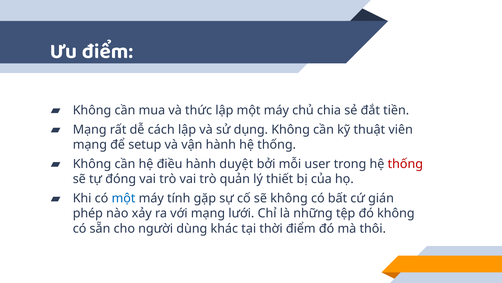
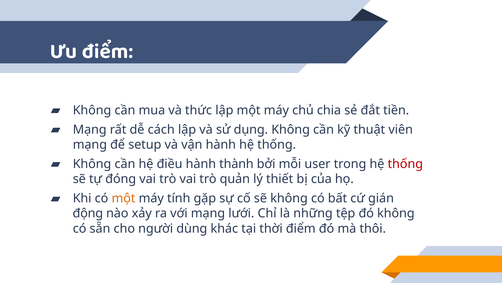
duyệt: duyệt -> thành (236, 164)
một colour: blue -> orange (124, 198)
phép: phép -> động (88, 213)
